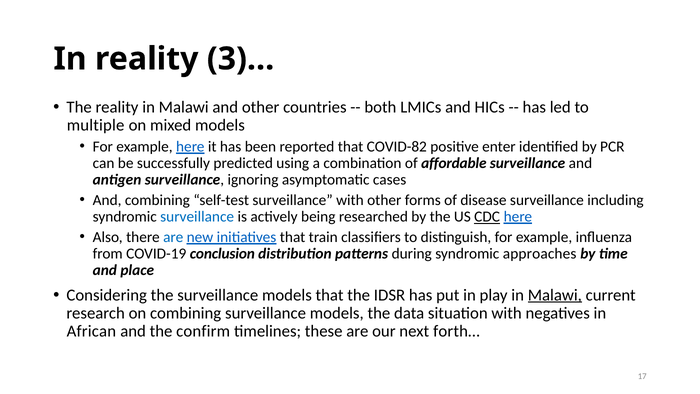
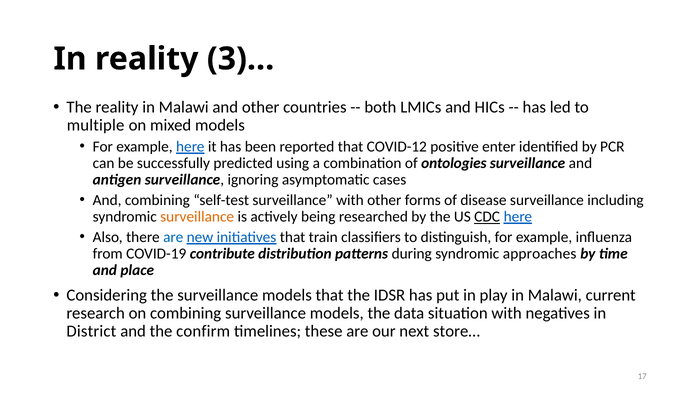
COVID-82: COVID-82 -> COVID-12 (397, 147)
affordable: affordable -> ontologies (454, 163)
surveillance colour: blue -> orange (197, 217)
conclusion: conclusion -> contribute (222, 254)
Malawi underline: present -> none (555, 295)
African: African -> District (91, 331)
forth…: forth… -> store… (457, 331)
